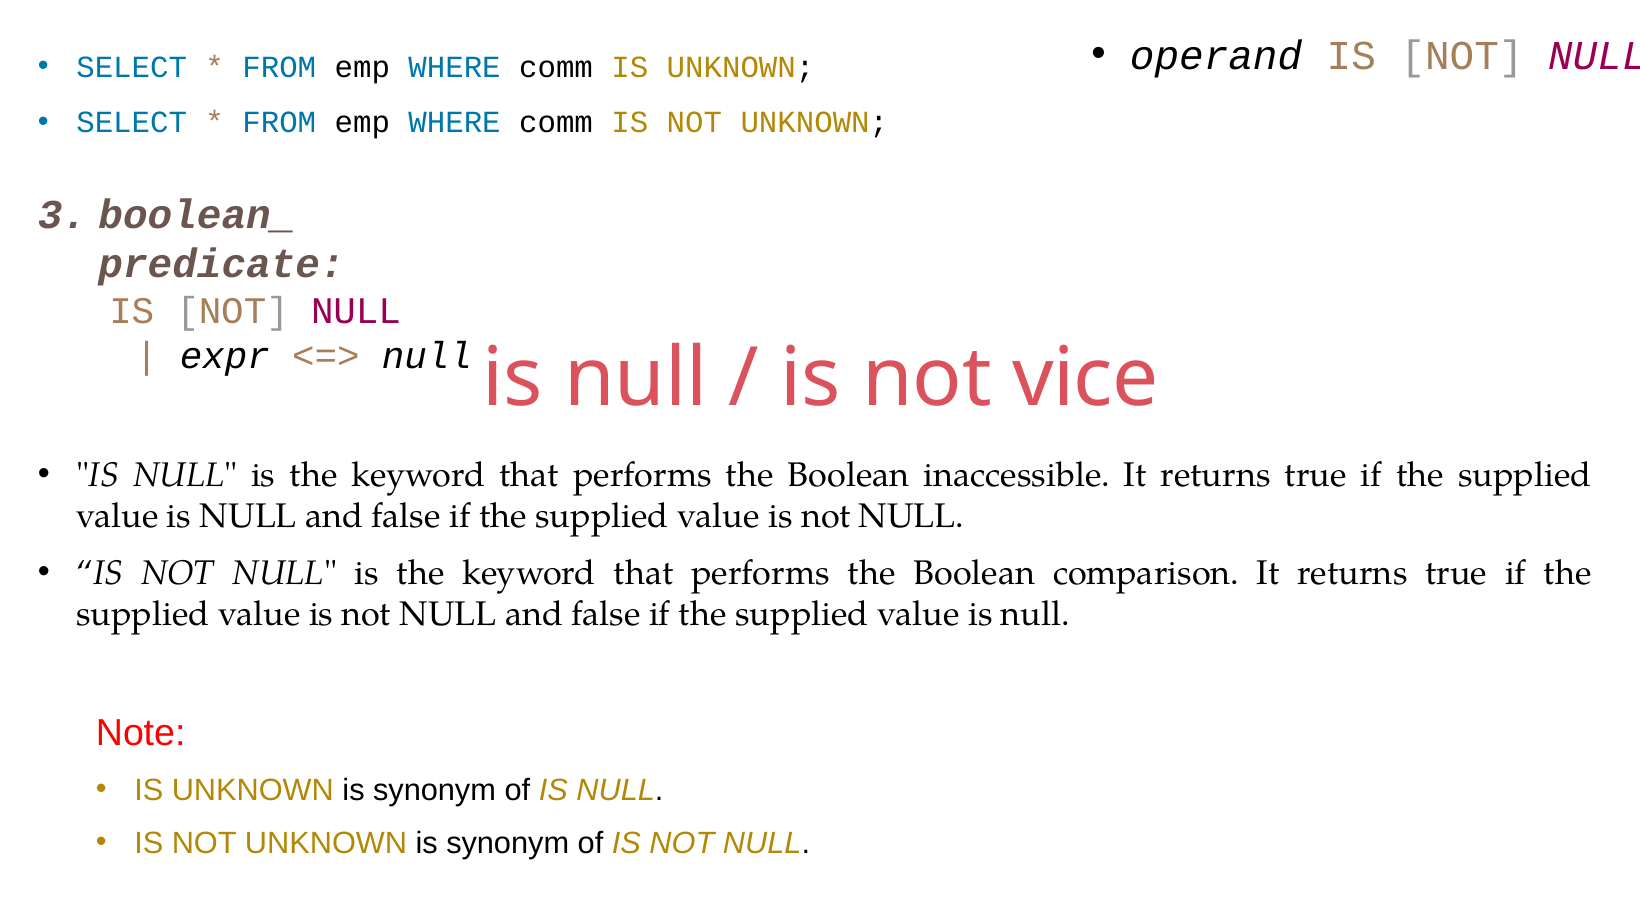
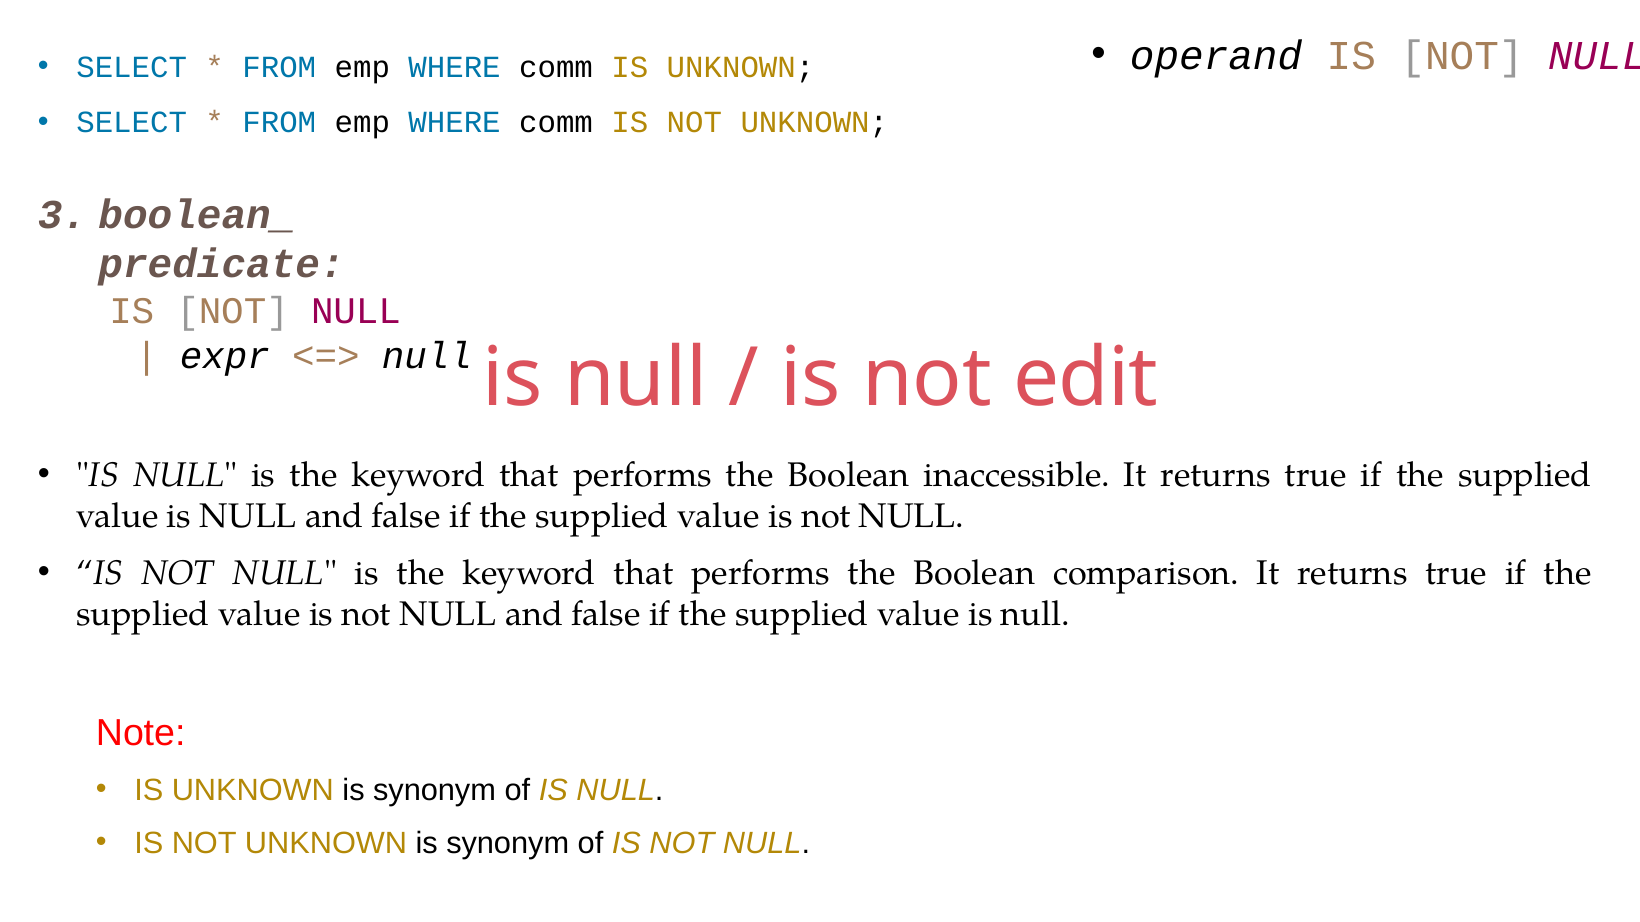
vice: vice -> edit (1086, 379)
